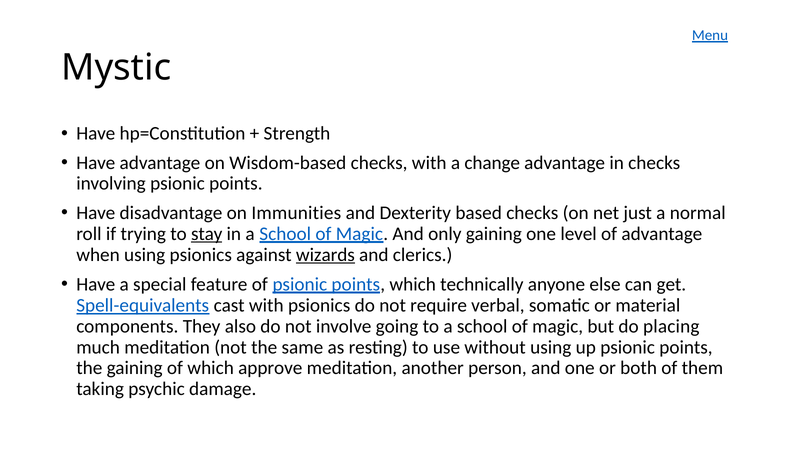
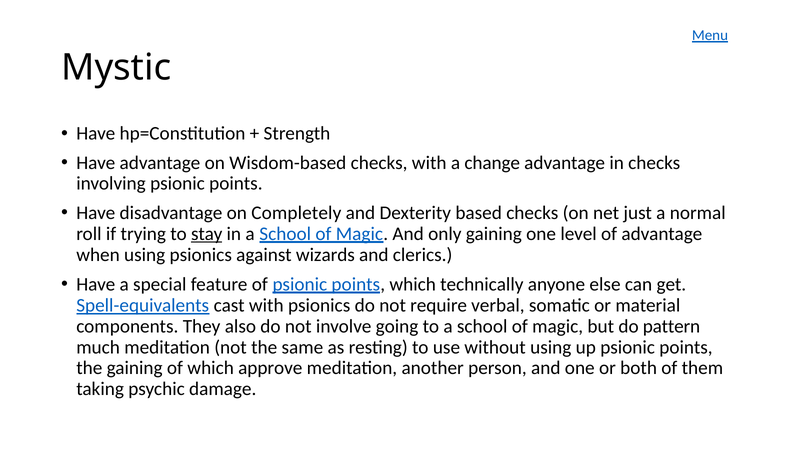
Immunities: Immunities -> Completely (296, 213)
wizards underline: present -> none (325, 255)
placing: placing -> pattern (671, 326)
